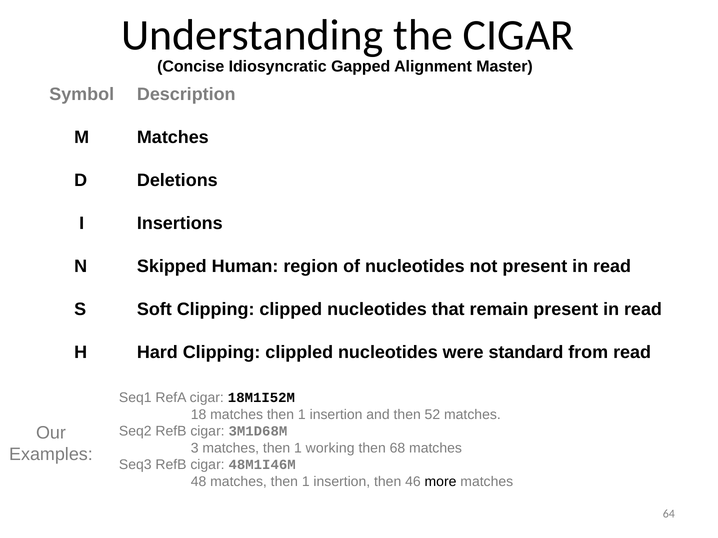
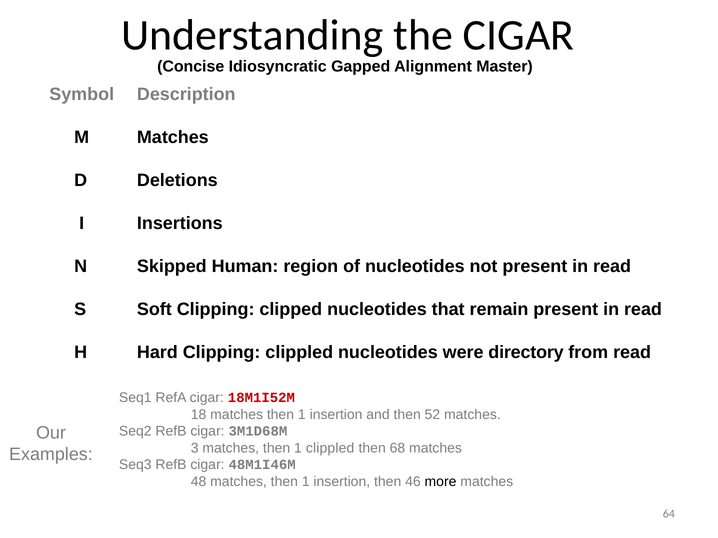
standard: standard -> directory (526, 353)
18M1I52M colour: black -> red (261, 398)
1 working: working -> clippled (330, 448)
